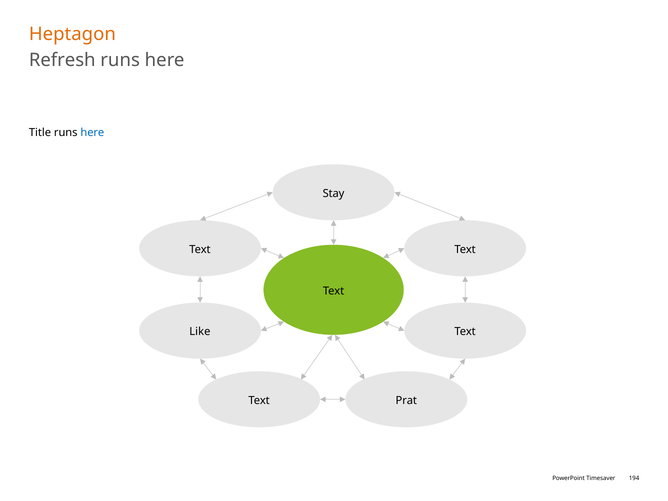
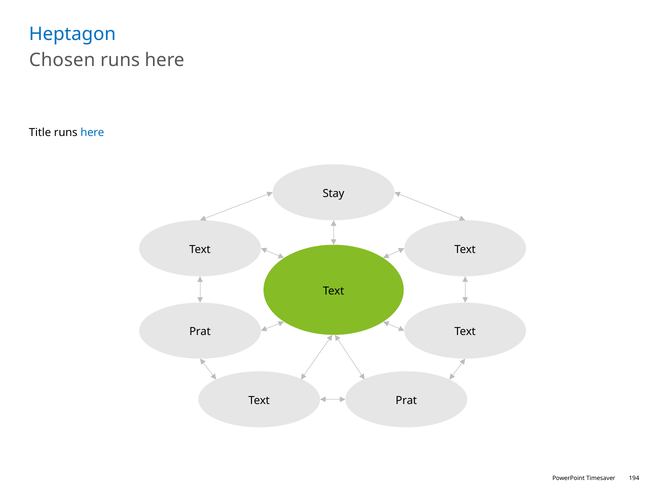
Heptagon colour: orange -> blue (72, 34)
Refresh: Refresh -> Chosen (62, 60)
Like: Like -> Prat (200, 332)
